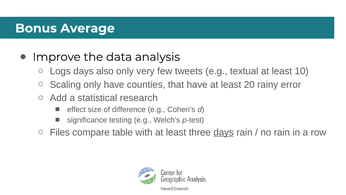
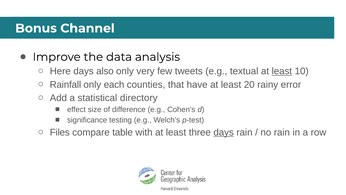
Average: Average -> Channel (88, 28)
Logs: Logs -> Here (60, 71)
least underline: none -> present (282, 71)
Scaling: Scaling -> Rainfall (65, 84)
only have: have -> each (114, 84)
research: research -> directory (139, 98)
